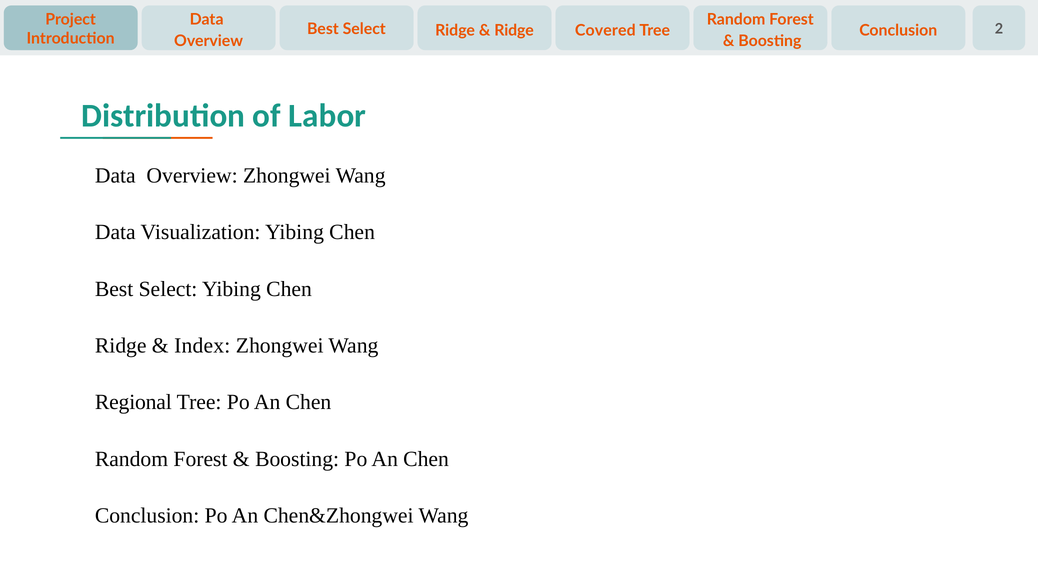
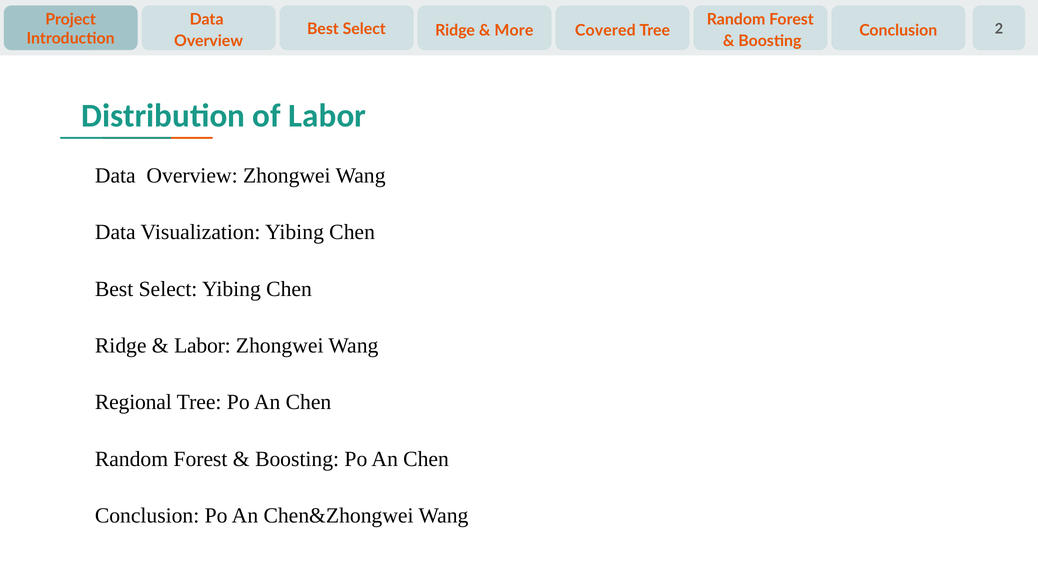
Ridge: Ridge -> More (514, 30)
Index: Index -> Labor (202, 346)
